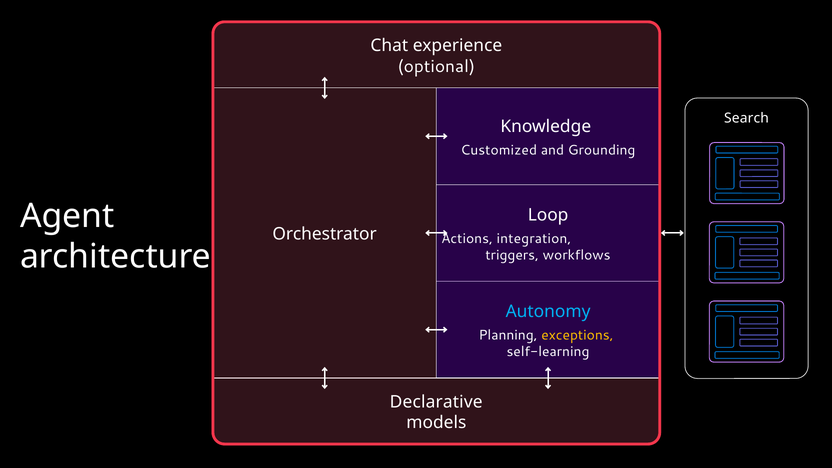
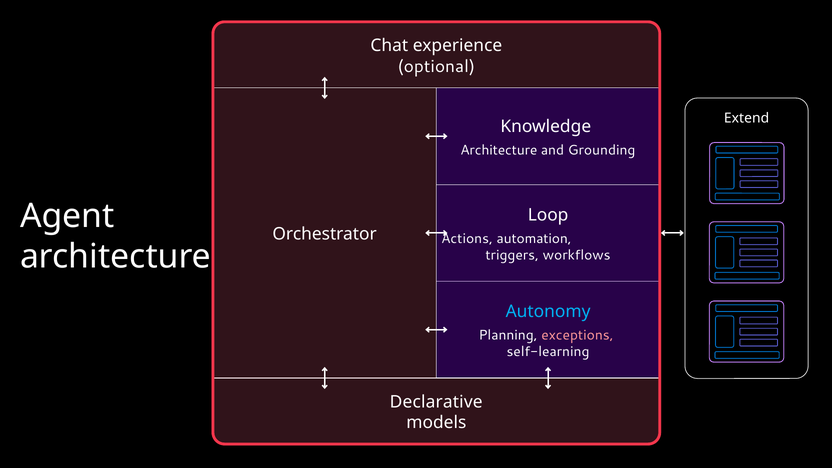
Search: Search -> Extend (747, 118)
Customized: Customized -> Architecture (499, 150)
integration: integration -> automation (534, 239)
exceptions colour: yellow -> pink (577, 335)
